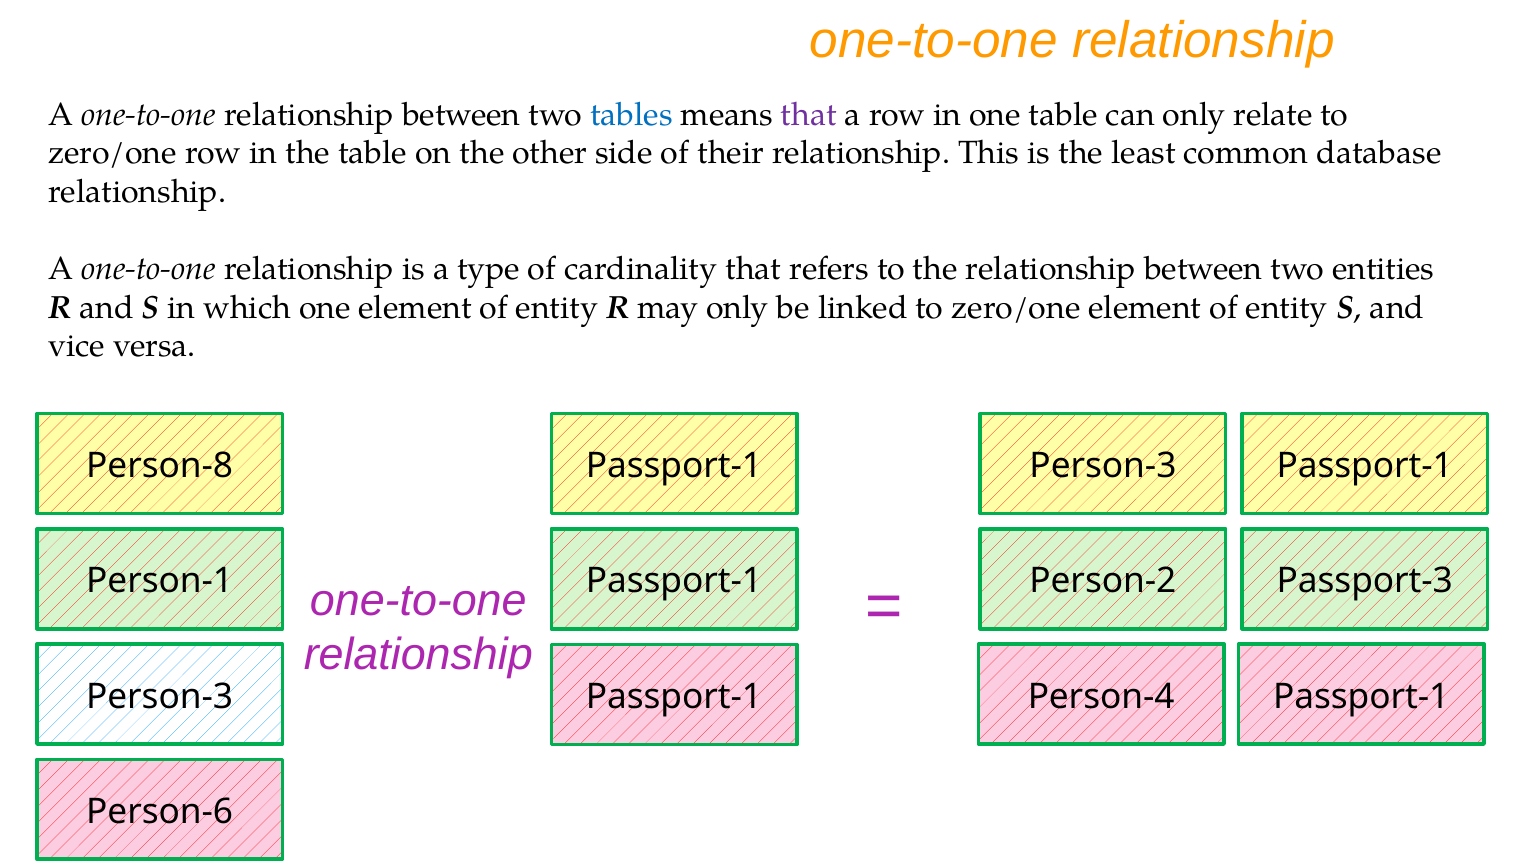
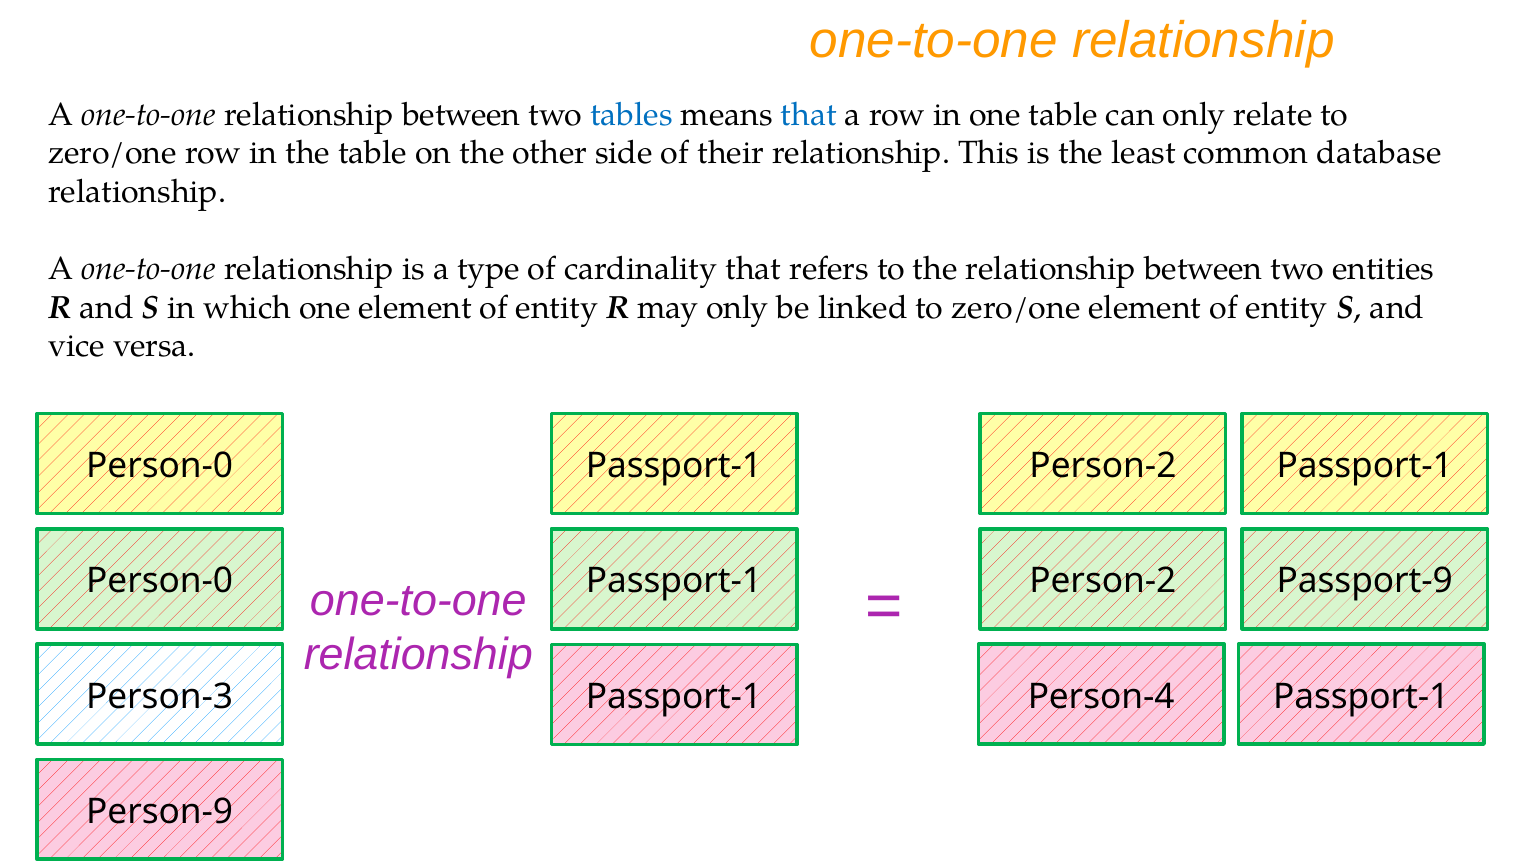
that colour: purple -> blue (809, 115)
Person-8: Person-8 -> Person-0 (160, 466)
Person-3: Person-3 -> Person-2 (1103, 466)
Person-1: Person-1 -> Person-0 (160, 581)
Passport-3: Passport-3 -> Passport-9 (1365, 581)
Person-6: Person-6 -> Person-9 (160, 811)
